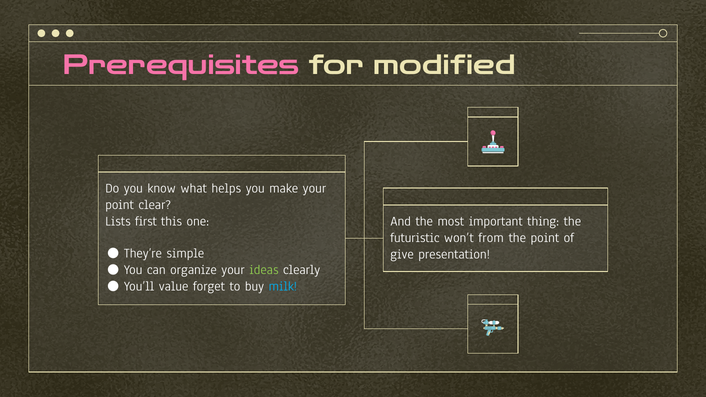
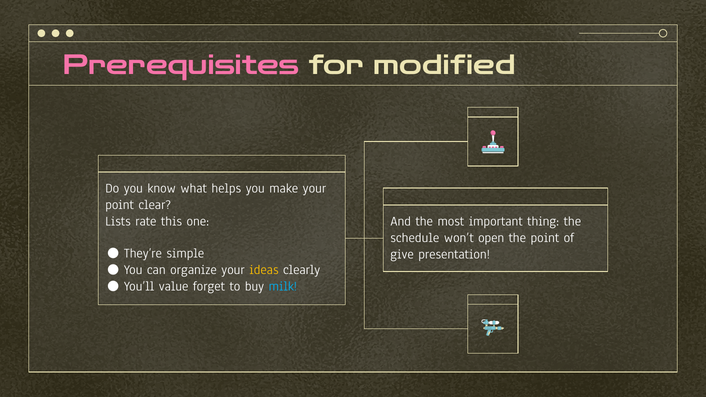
first: first -> rate (146, 221)
futuristic: futuristic -> schedule (415, 238)
from: from -> open (491, 238)
ideas colour: light green -> yellow (264, 270)
